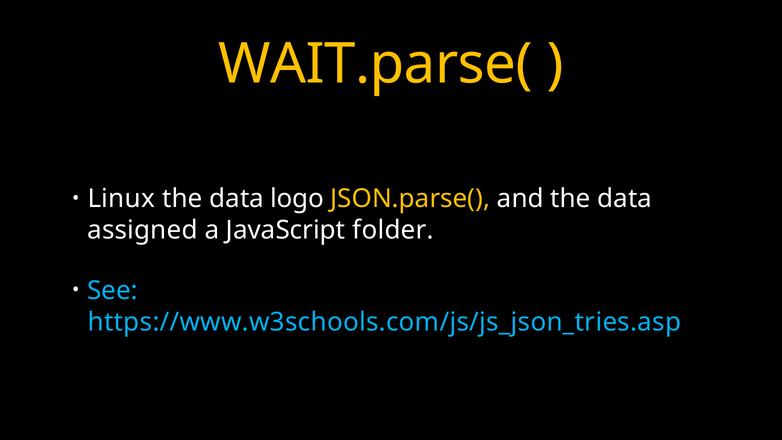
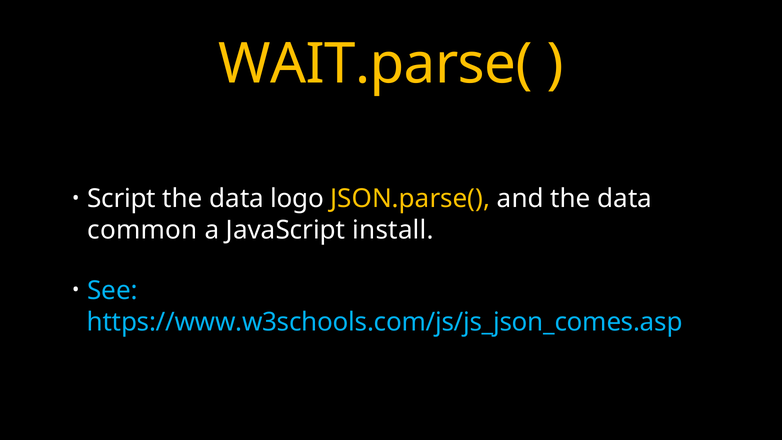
Linux: Linux -> Script (122, 199)
assigned: assigned -> common (142, 230)
folder: folder -> install (393, 230)
https://www.w3schools.com/js/js_json_tries.asp: https://www.w3schools.com/js/js_json_tries.asp -> https://www.w3schools.com/js/js_json_comes.asp (385, 322)
